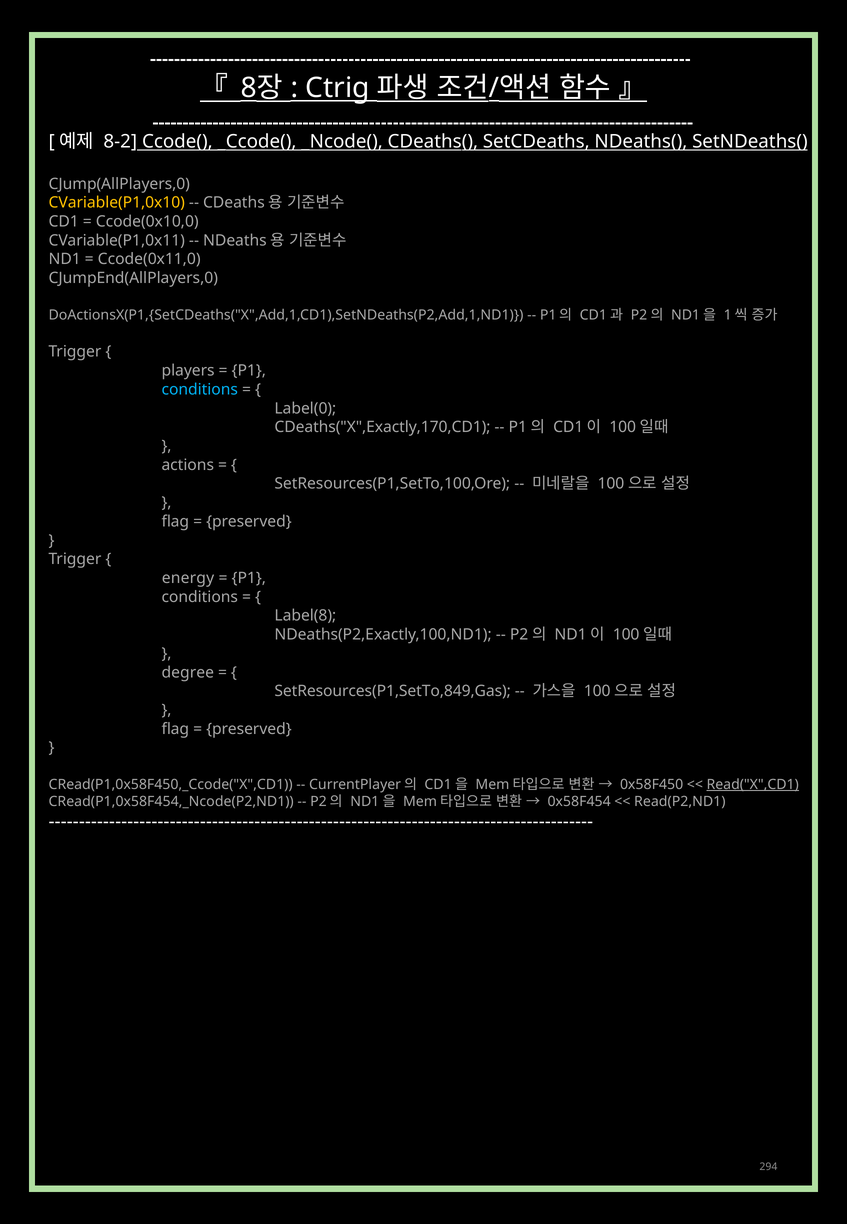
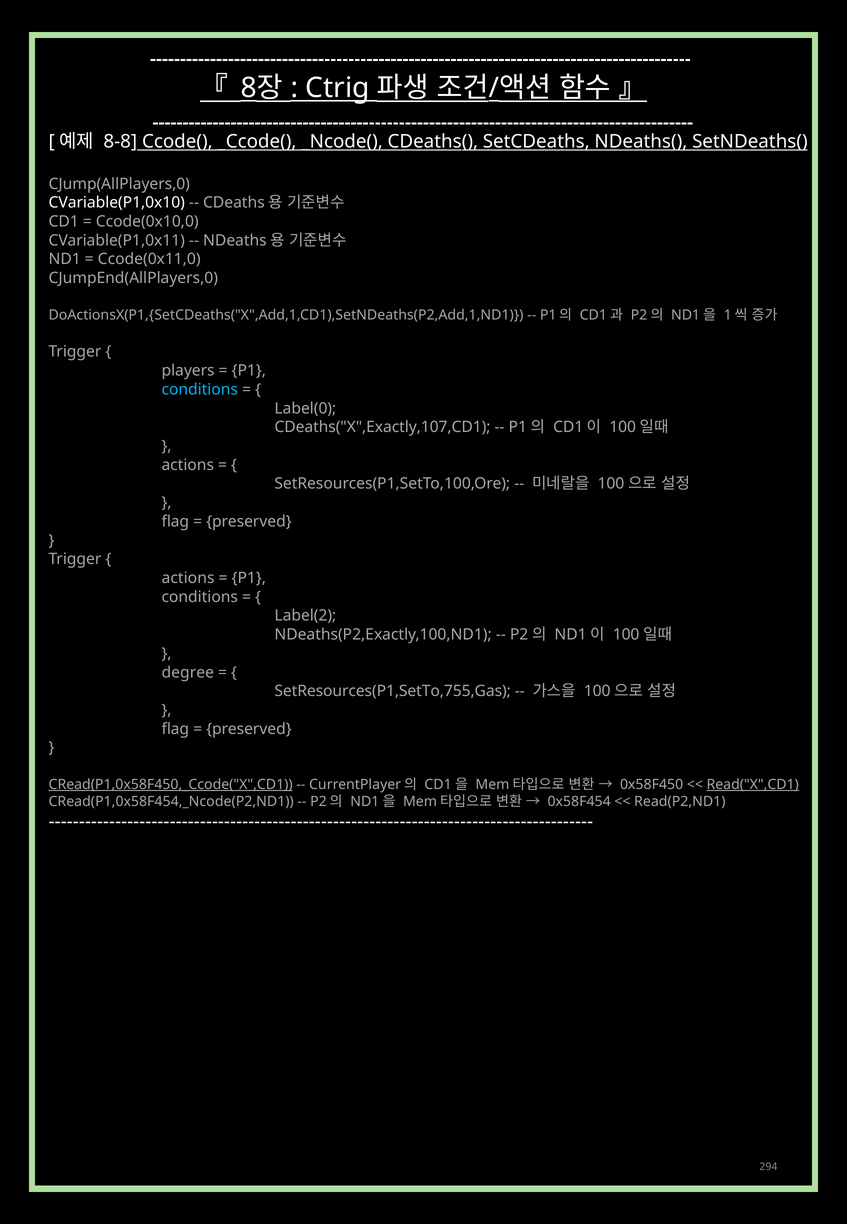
8-2: 8-2 -> 8-8 (120, 141)
CVariable(P1,0x10 colour: yellow -> white (117, 203)
CDeaths("X",Exactly,170,CD1: CDeaths("X",Exactly,170,CD1 -> CDeaths("X",Exactly,107,CD1 (382, 427)
energy: energy -> actions (188, 578)
Label(8: Label(8 -> Label(2 (305, 616)
SetResources(P1,SetTo,849,Gas: SetResources(P1,SetTo,849,Gas -> SetResources(P1,SetTo,755,Gas (393, 691)
CRead(P1,0x58F450,_Ccode("X",CD1 underline: none -> present (171, 784)
